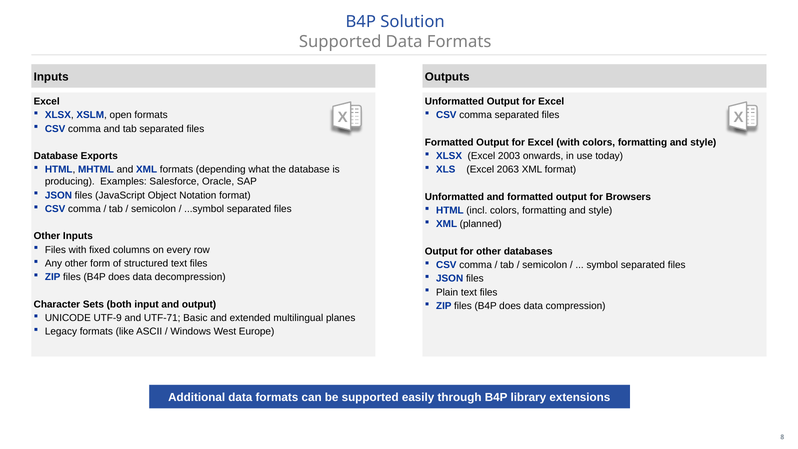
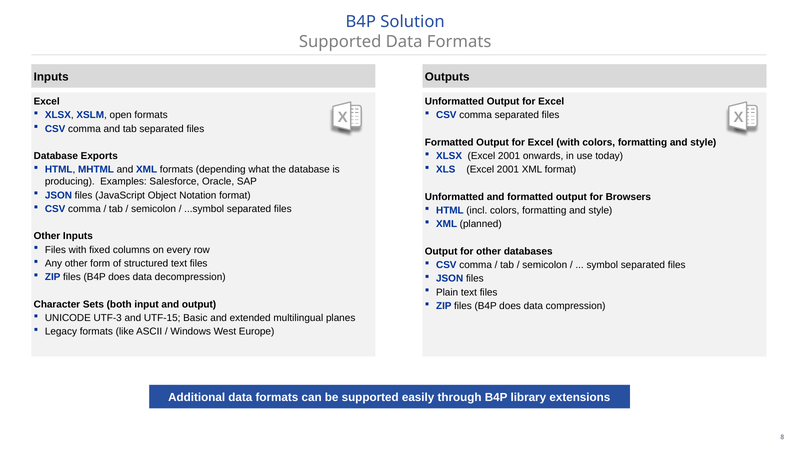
XLSX Excel 2003: 2003 -> 2001 (509, 156)
XLS Excel 2063: 2063 -> 2001 (508, 170)
UTF-9: UTF-9 -> UTF-3 (108, 318)
UTF-71: UTF-71 -> UTF-15 (162, 318)
